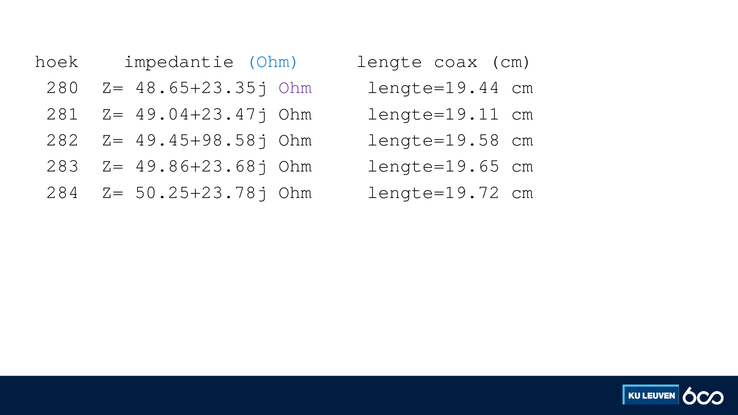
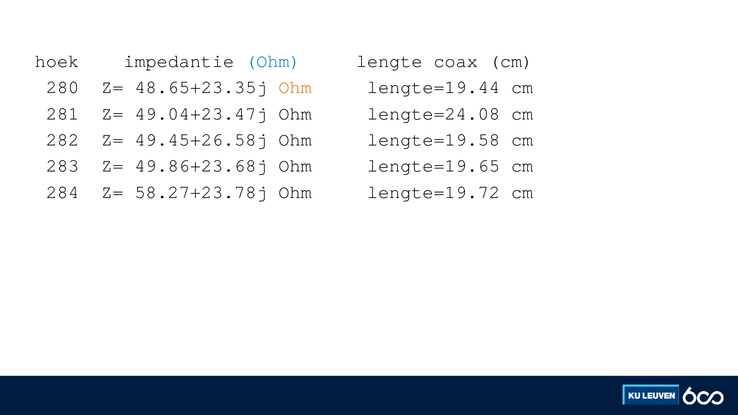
Ohm colour: purple -> orange (295, 87)
lengte=19.11: lengte=19.11 -> lengte=24.08 (434, 114)
49.45+98.58j: 49.45+98.58j -> 49.45+26.58j (201, 140)
50.25+23.78j: 50.25+23.78j -> 58.27+23.78j (201, 192)
